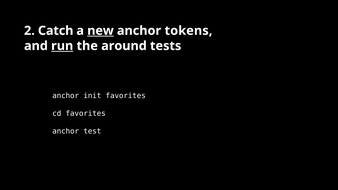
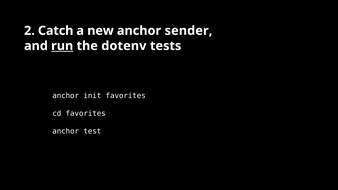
new underline: present -> none (100, 31)
tokens: tokens -> sender (189, 31)
around: around -> dotenv (124, 46)
